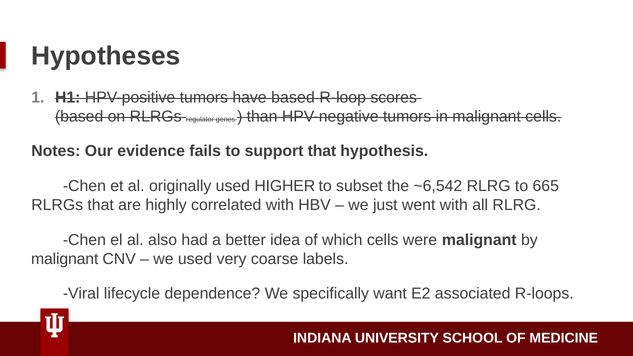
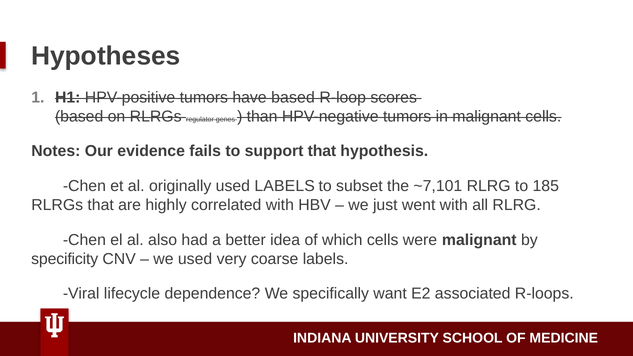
used HIGHER: HIGHER -> LABELS (285, 186)
~6,542: ~6,542 -> ~7,101 (438, 186)
665: 665 -> 185 (546, 186)
malignant: malignant -> specificity (65, 259)
